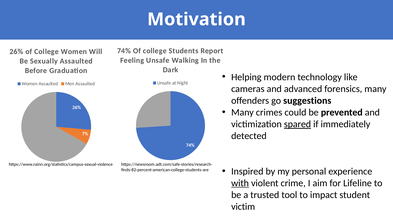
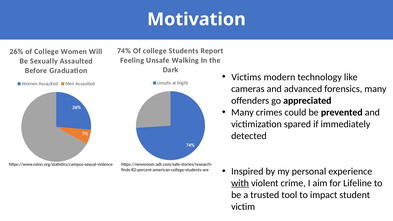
Helping: Helping -> Victims (246, 77)
suggestions: suggestions -> appreciated (307, 101)
spared underline: present -> none (297, 124)
